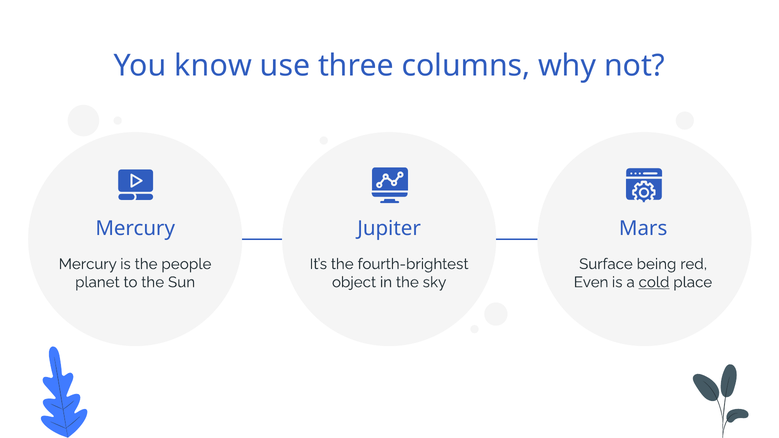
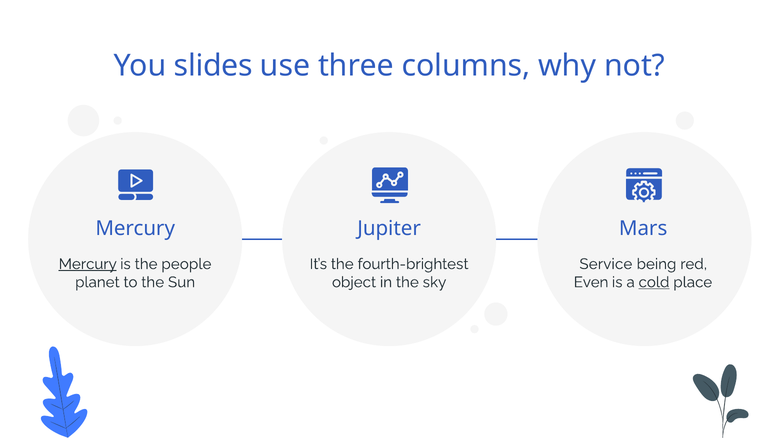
know: know -> slides (213, 66)
Mercury underline: none -> present (88, 264)
Surface: Surface -> Service (606, 264)
